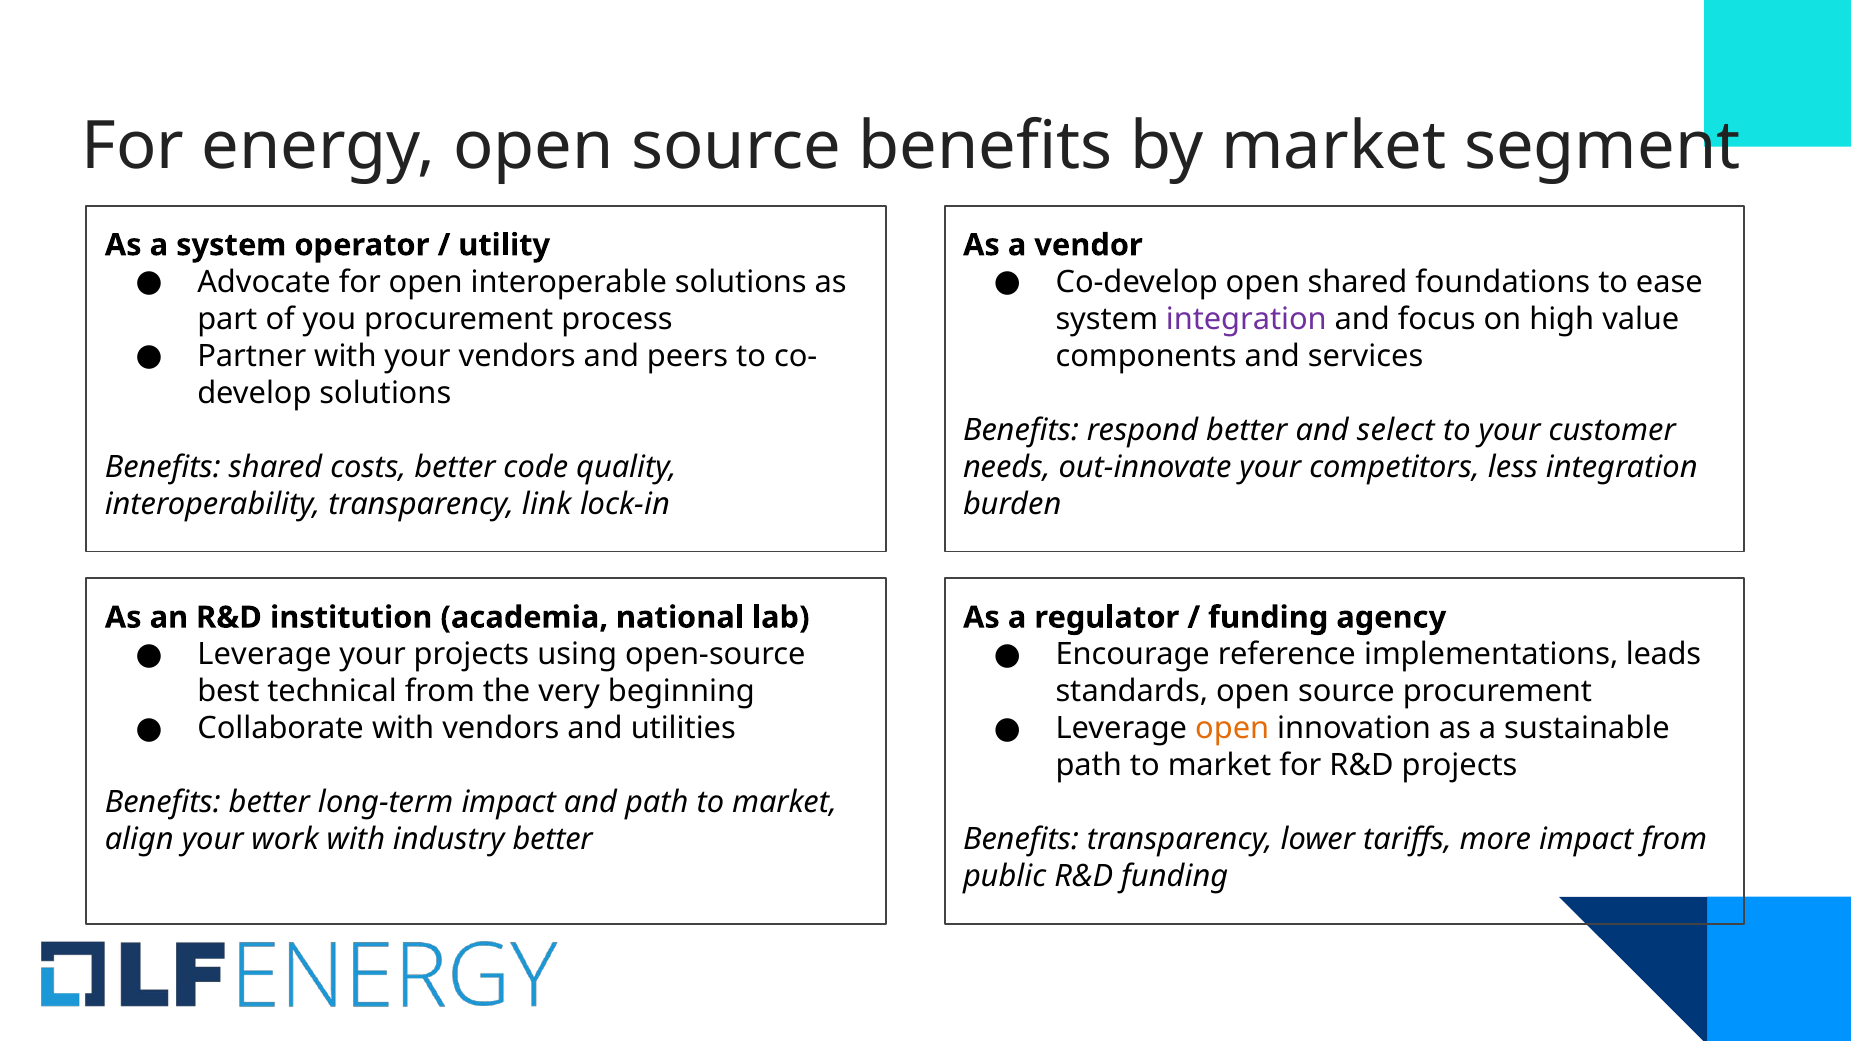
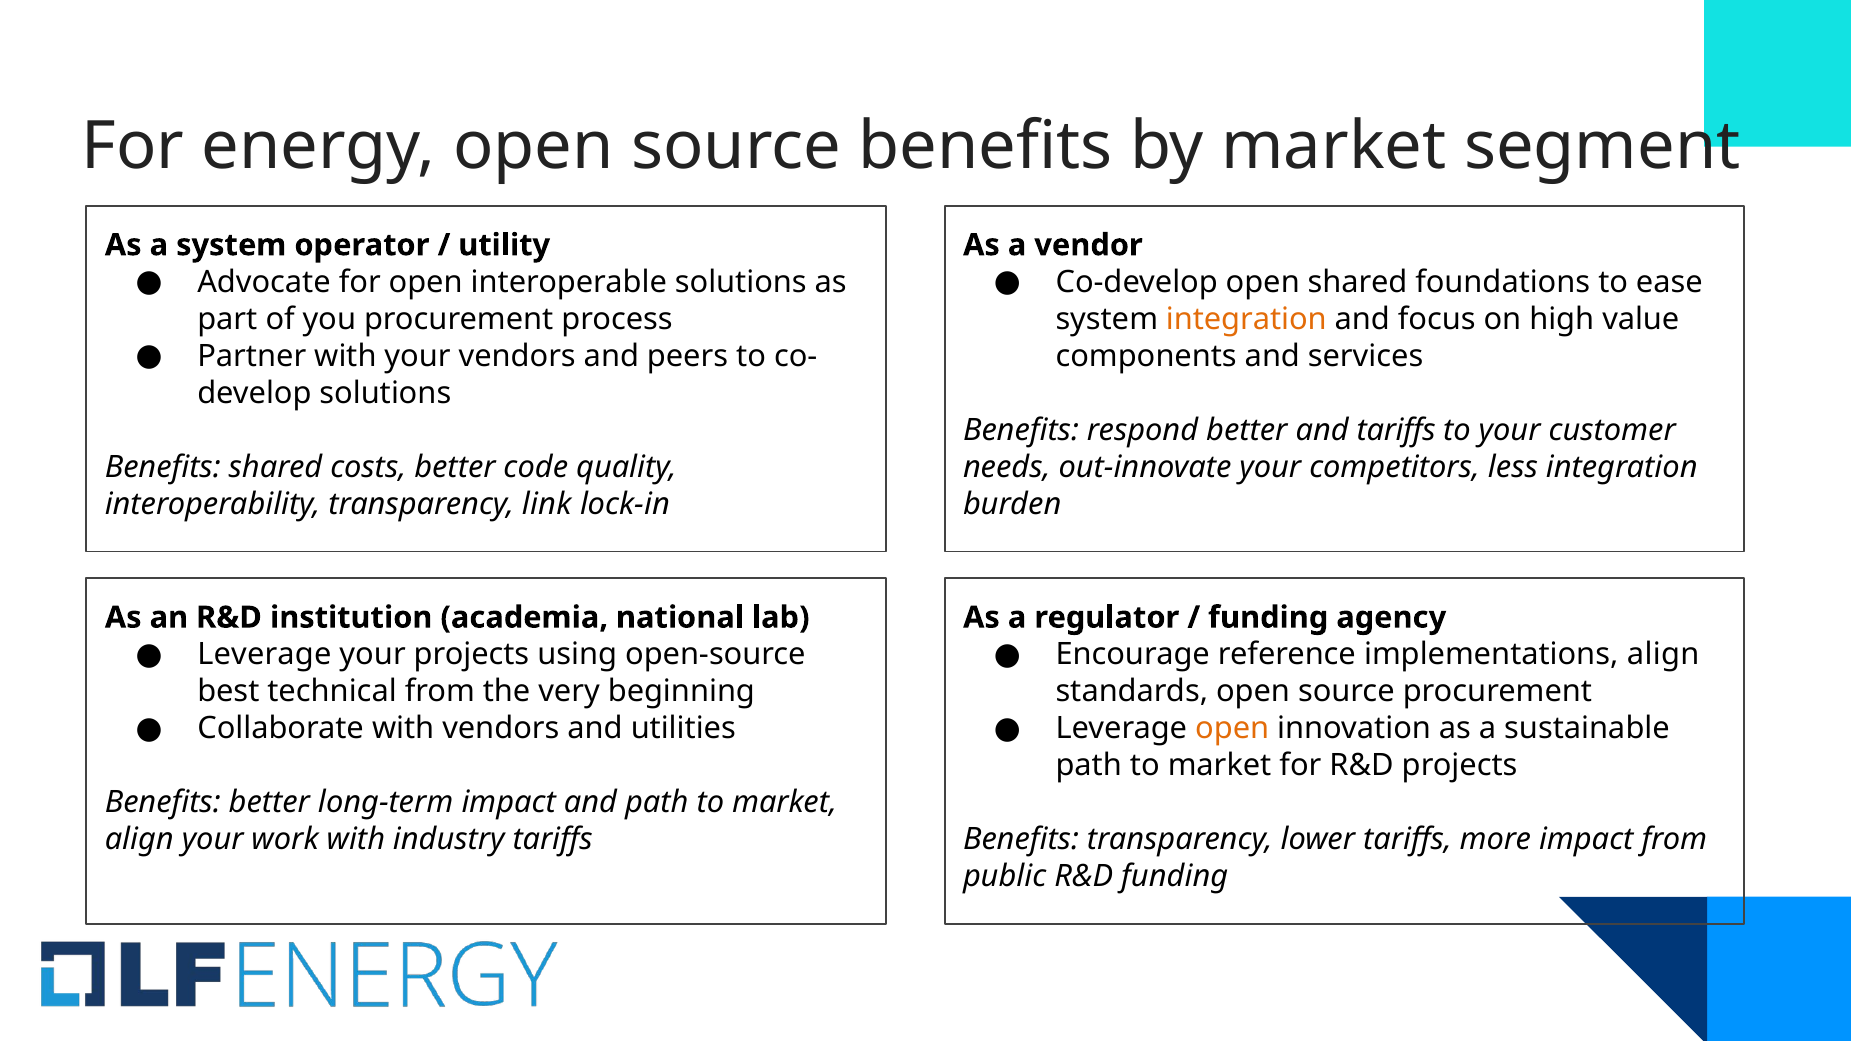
integration colour: purple -> orange (1246, 319)
and select: select -> tariffs (1396, 430)
implementations leads: leads -> align (1663, 655)
industry better: better -> tariffs (553, 840)
